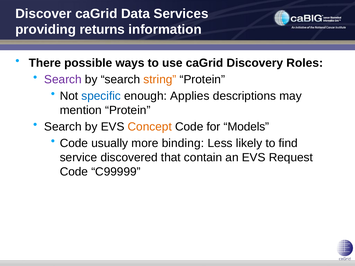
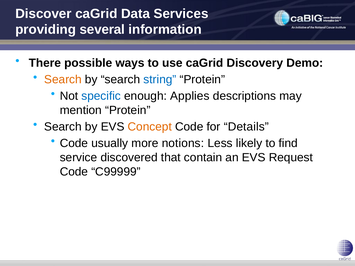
returns: returns -> several (102, 30)
Roles: Roles -> Demo (305, 63)
Search colour: purple -> orange (63, 80)
string colour: orange -> blue (160, 80)
Models: Models -> Details (246, 127)
binding: binding -> notions (183, 143)
